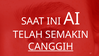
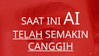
TELAH underline: none -> present (28, 34)
